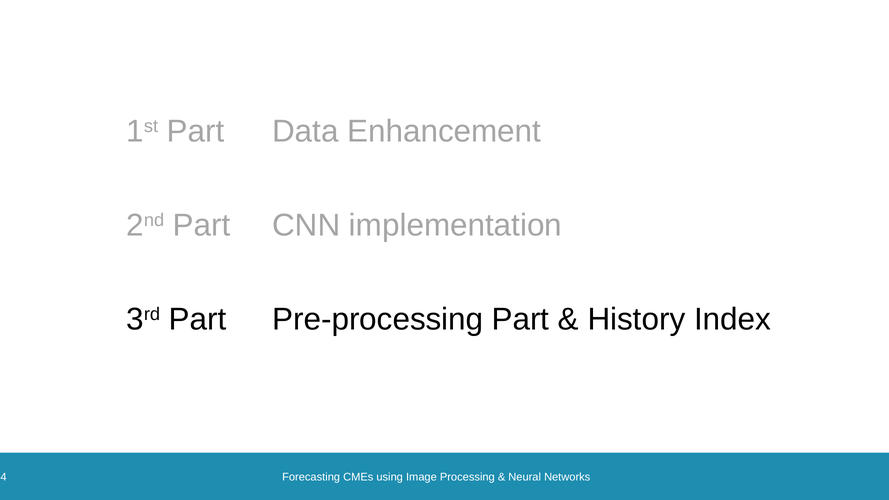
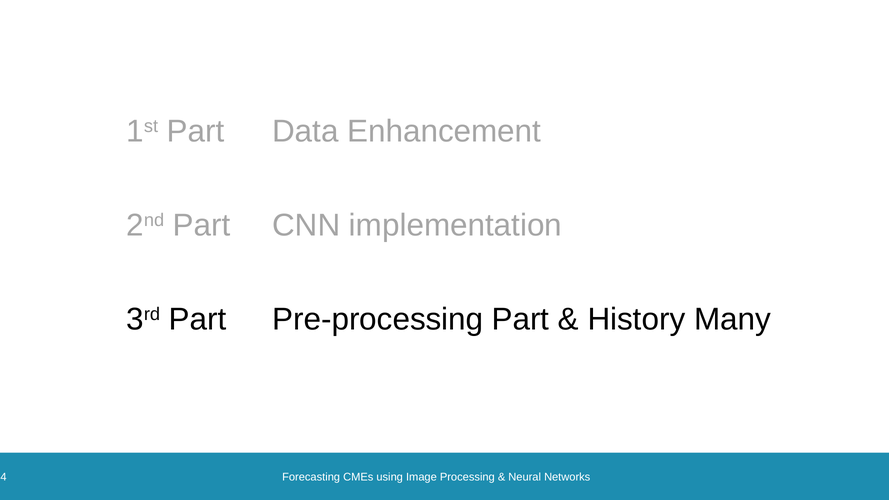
Index: Index -> Many (733, 319)
